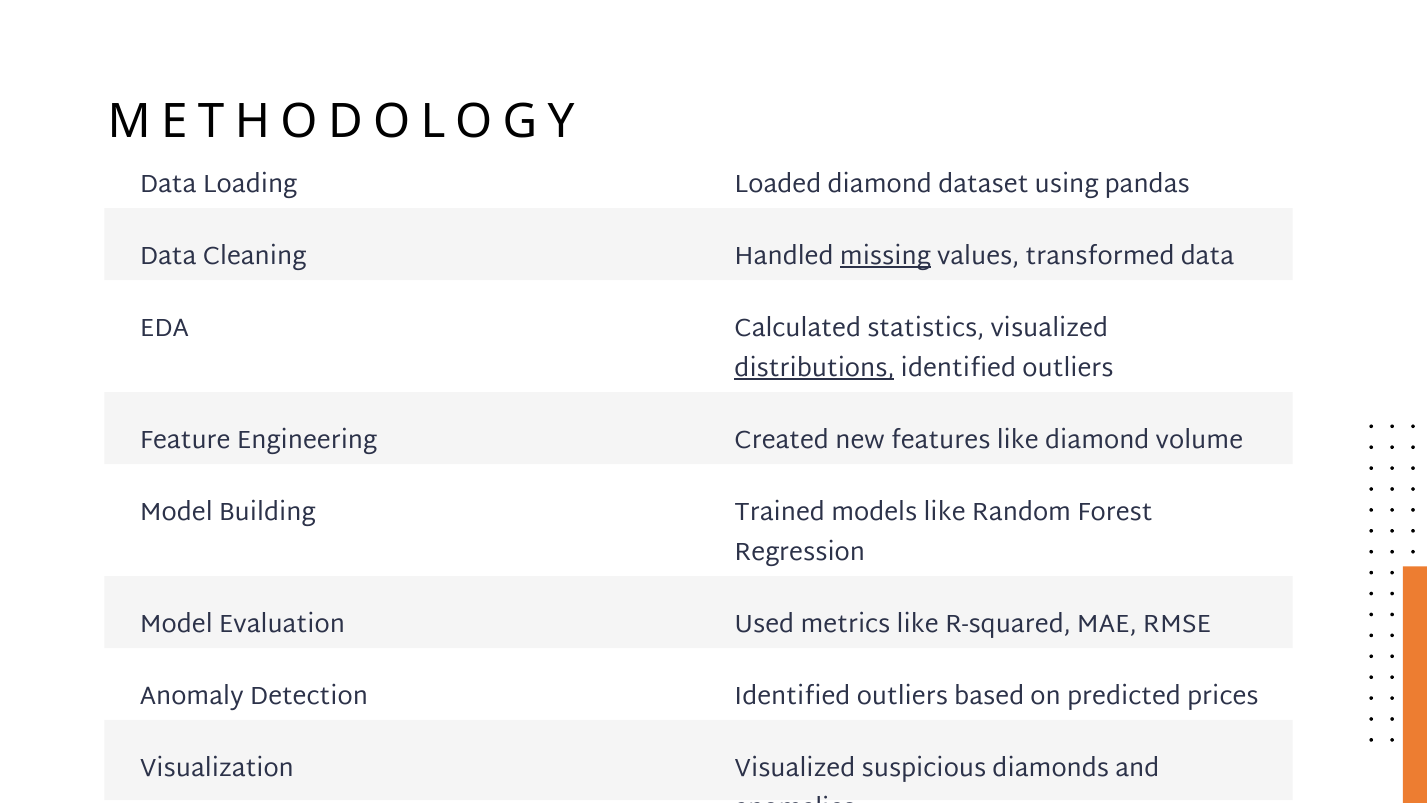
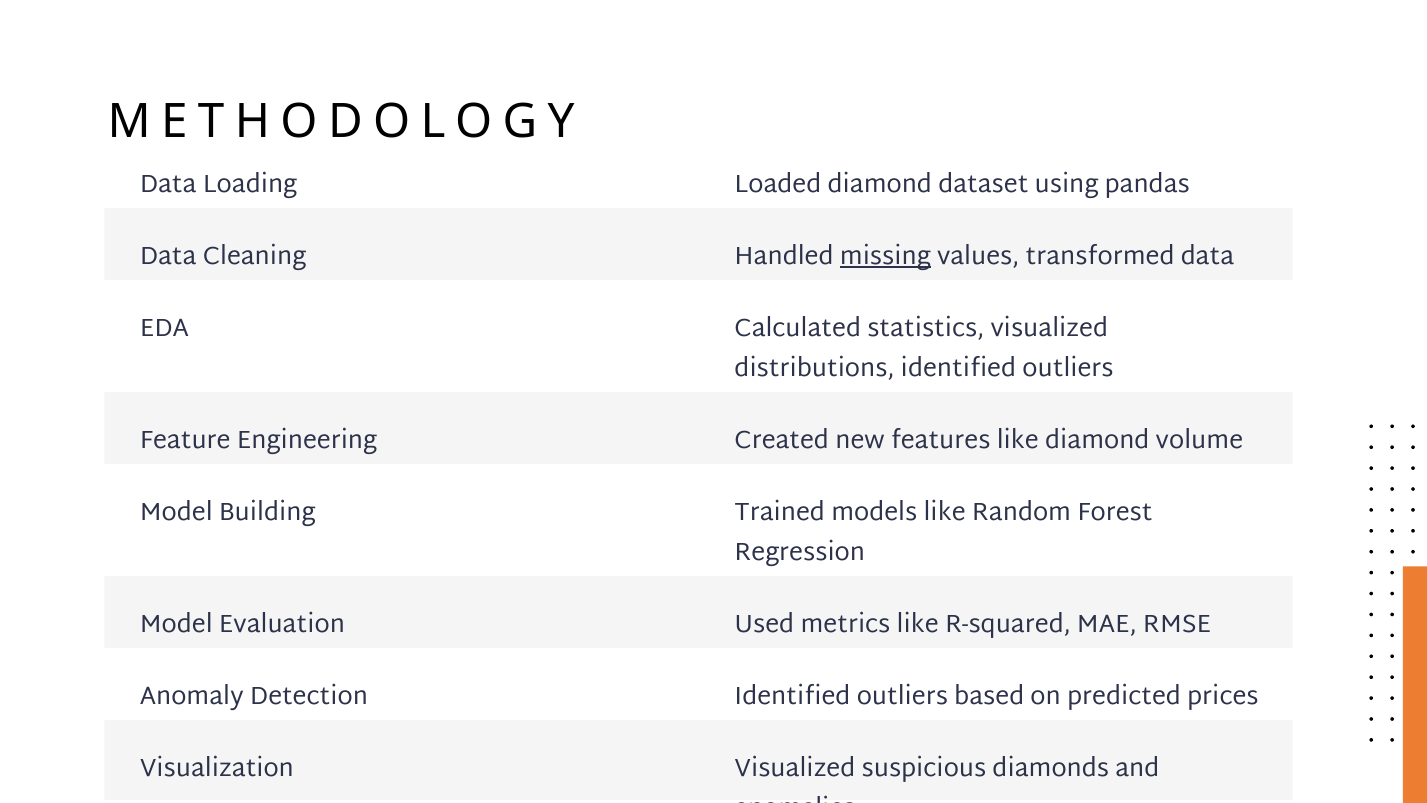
distributions underline: present -> none (814, 368)
